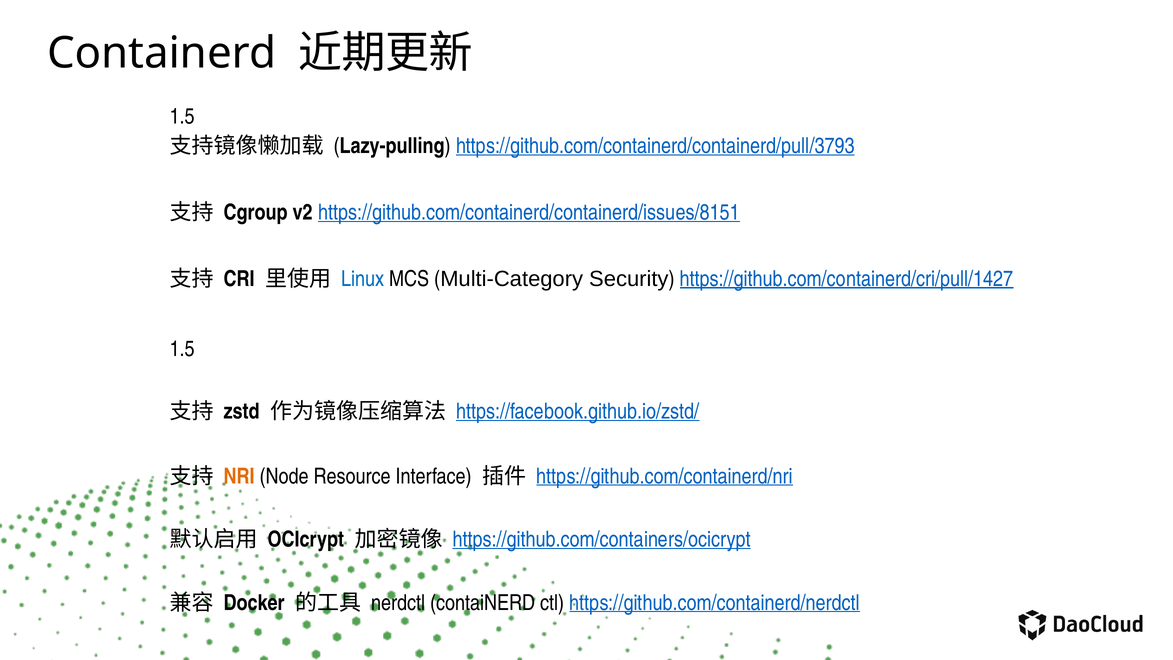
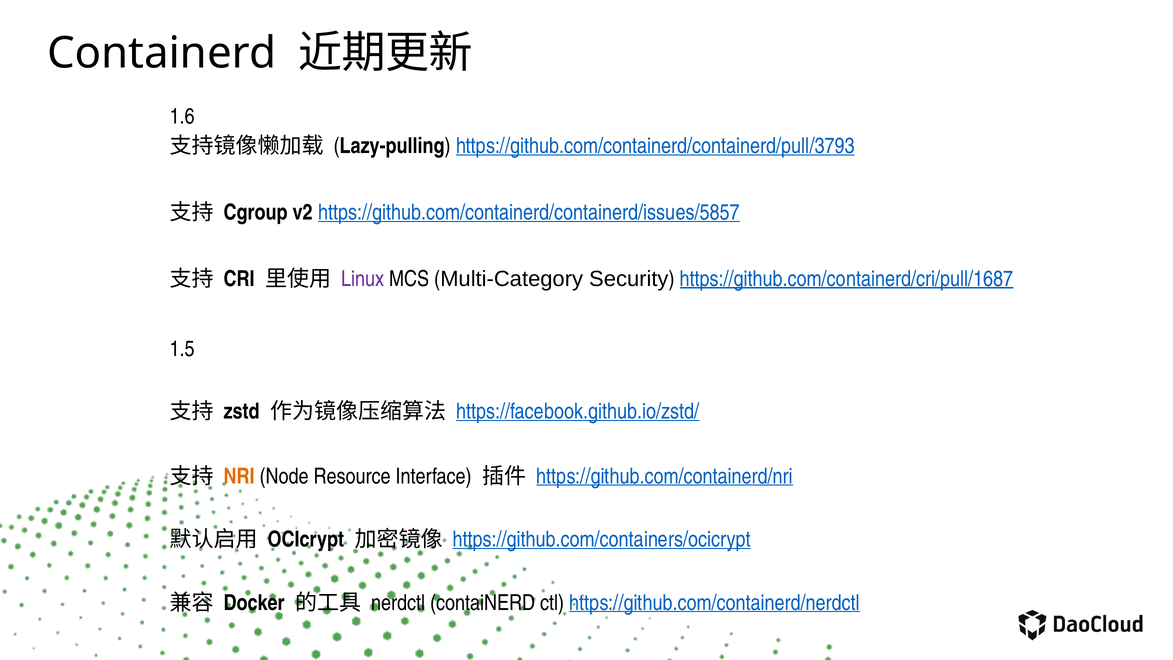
1.5: 1.5 -> 1.6 (182, 117)
https://github.com/containerd/containerd/issues/8151: https://github.com/containerd/containerd/issues/8151 -> https://github.com/containerd/containerd/issues/5857 (529, 212)
Linux colour: blue -> purple (363, 279)
https://github.com/containerd/cri/pull/1427: https://github.com/containerd/cri/pull/1427 -> https://github.com/containerd/cri/pull/1687 (847, 279)
